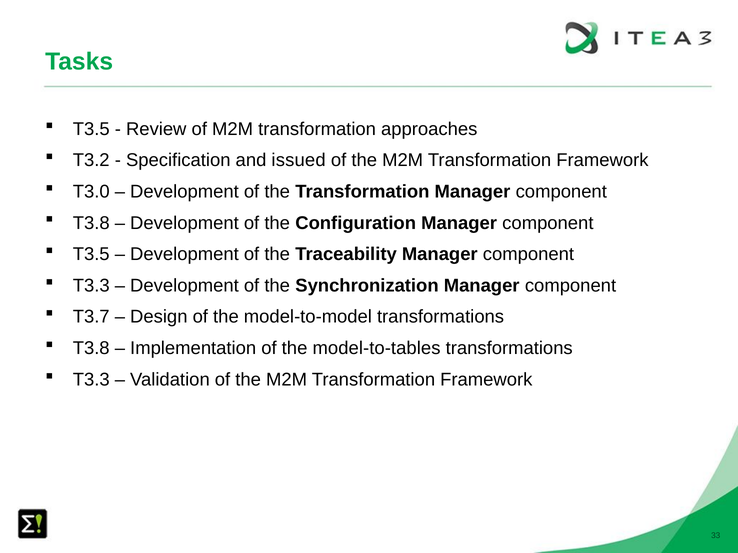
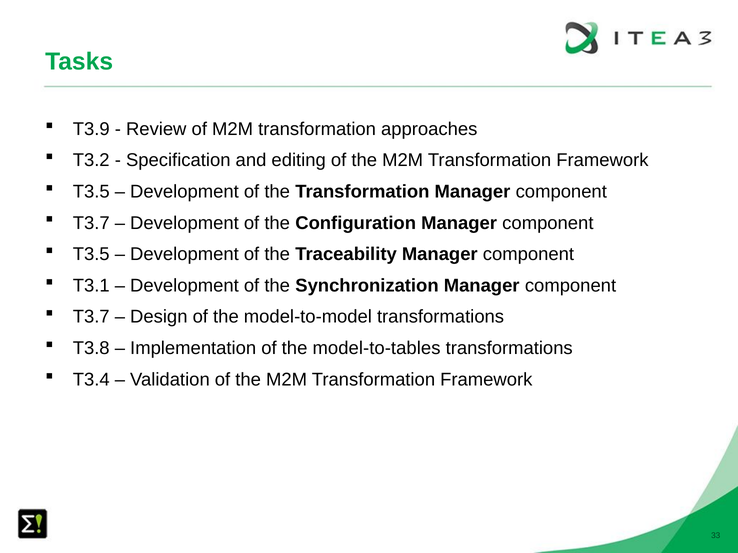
T3.5: T3.5 -> T3.9 (91, 129)
issued: issued -> editing (299, 160)
T3.0: T3.0 -> T3.5 (91, 192)
T3.8: T3.8 -> T3.7 (91, 223)
T3.3: T3.3 -> T3.1 (91, 286)
T3.3: T3.3 -> T3.4 (91, 380)
